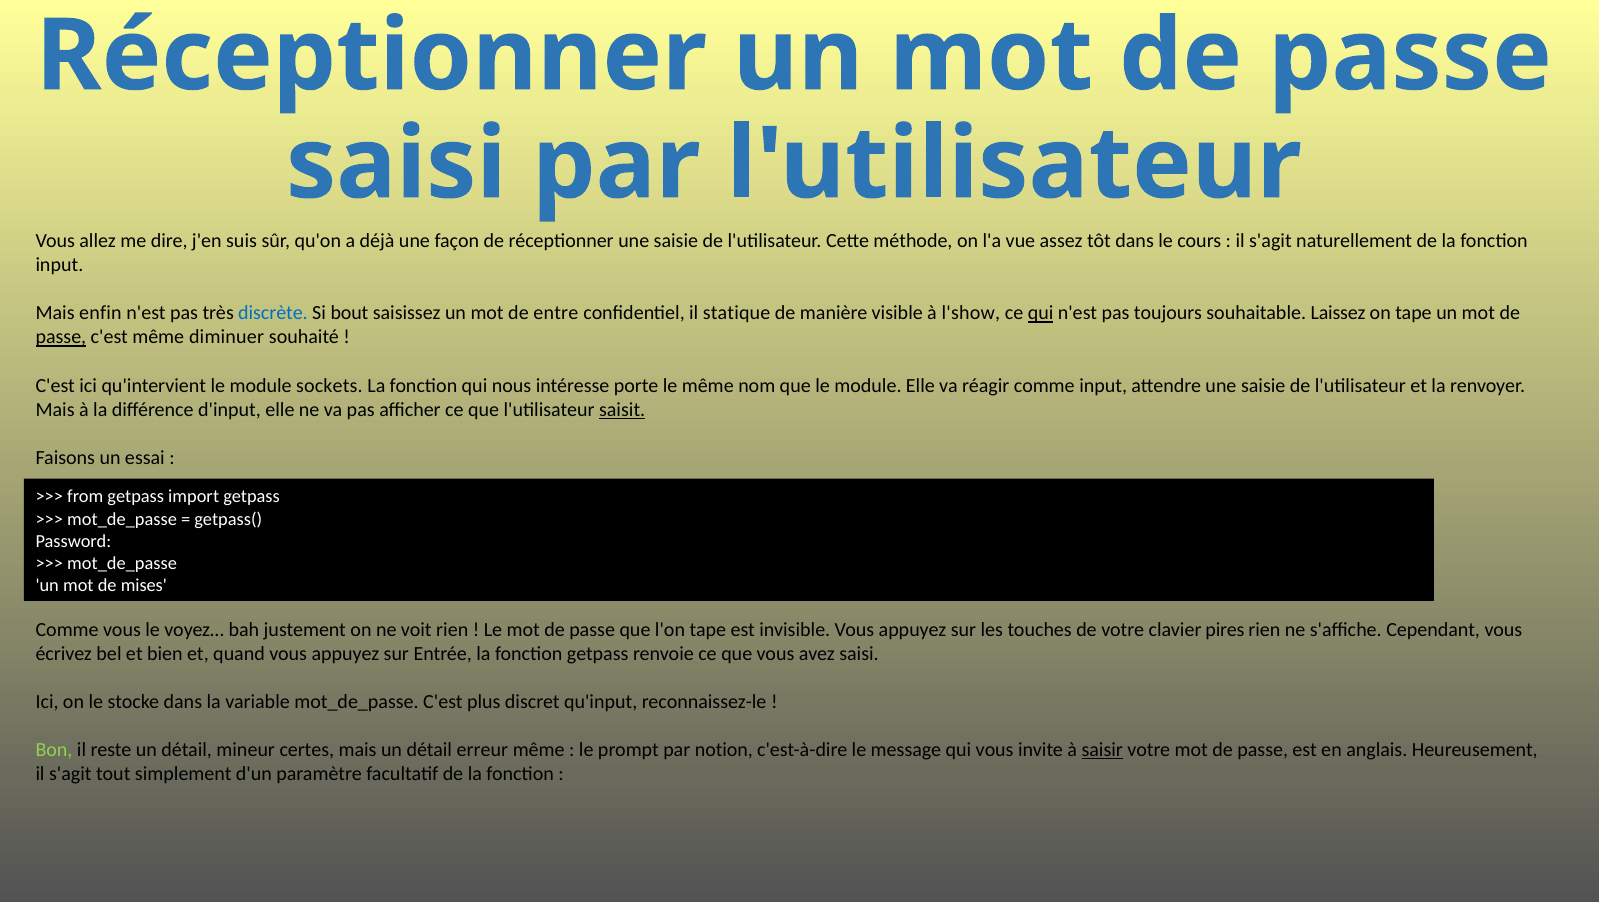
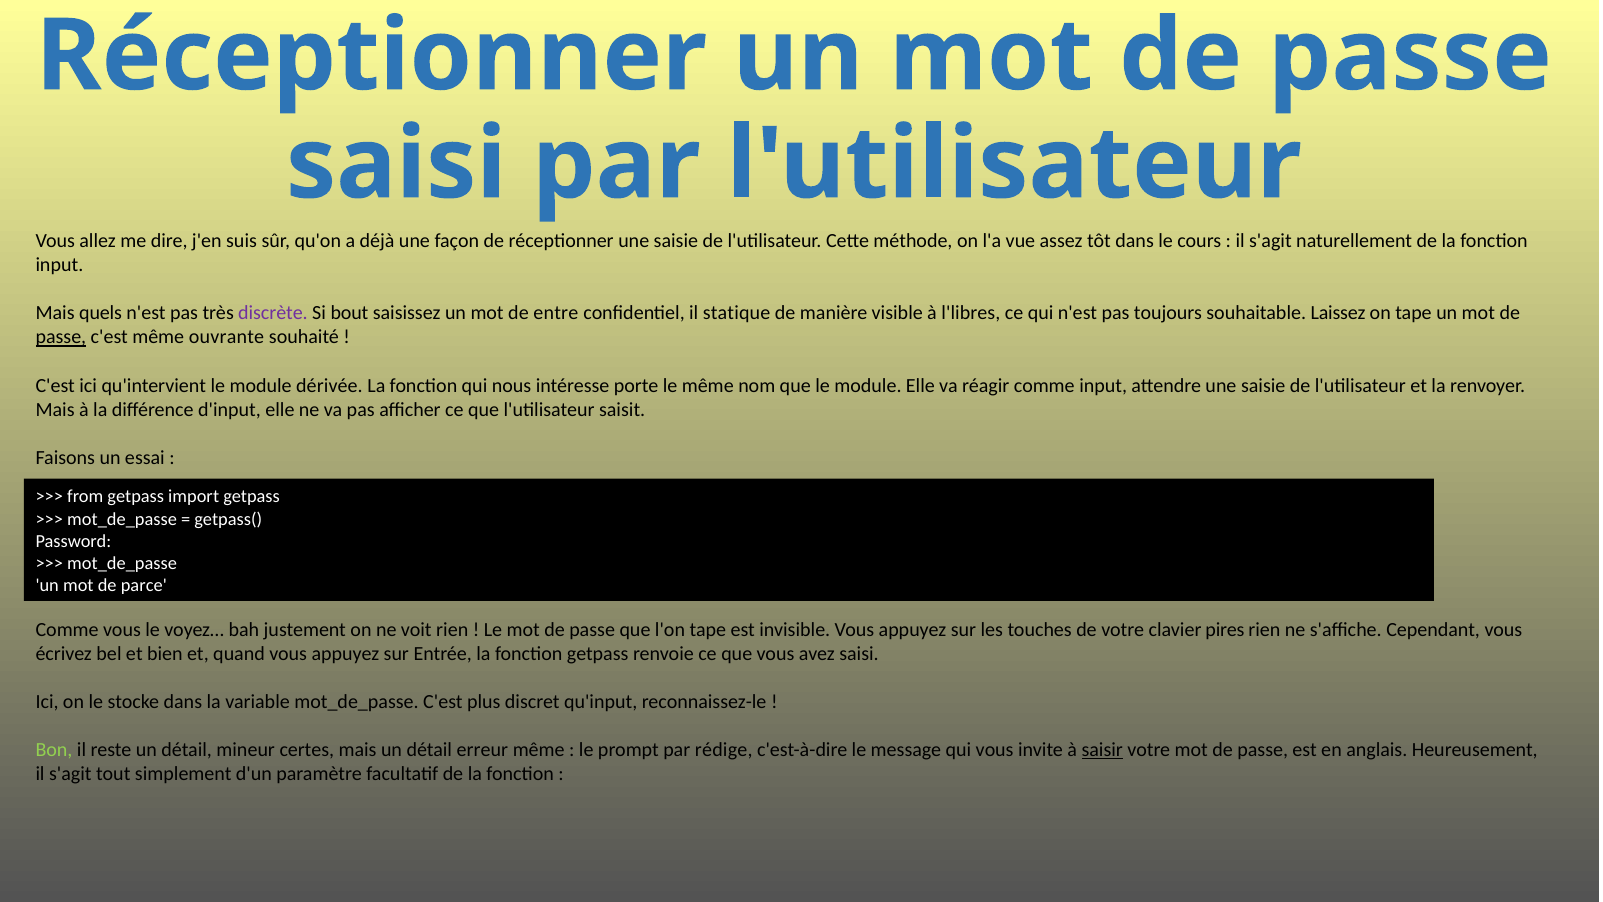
enfin: enfin -> quels (101, 313)
discrète colour: blue -> purple (273, 313)
l'show: l'show -> l'libres (971, 313)
qui underline: present -> none (1041, 313)
diminuer: diminuer -> ouvrante (227, 337)
sockets: sockets -> dérivée (329, 385)
saisit underline: present -> none (622, 409)
mises: mises -> parce (144, 585)
notion: notion -> rédige (724, 750)
